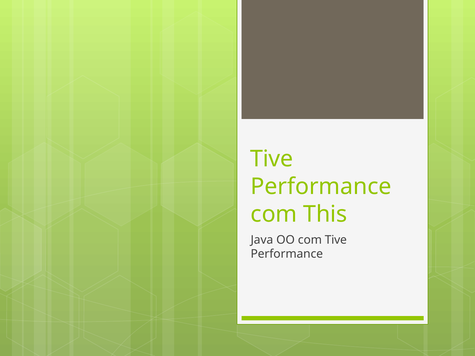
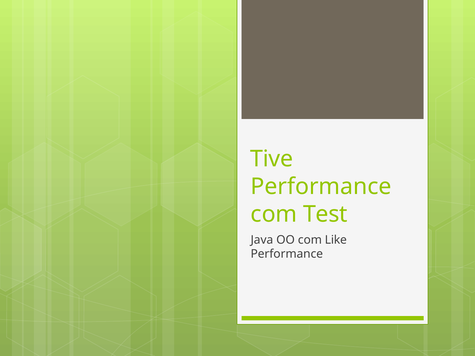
This: This -> Test (325, 214)
com Tive: Tive -> Like (336, 240)
